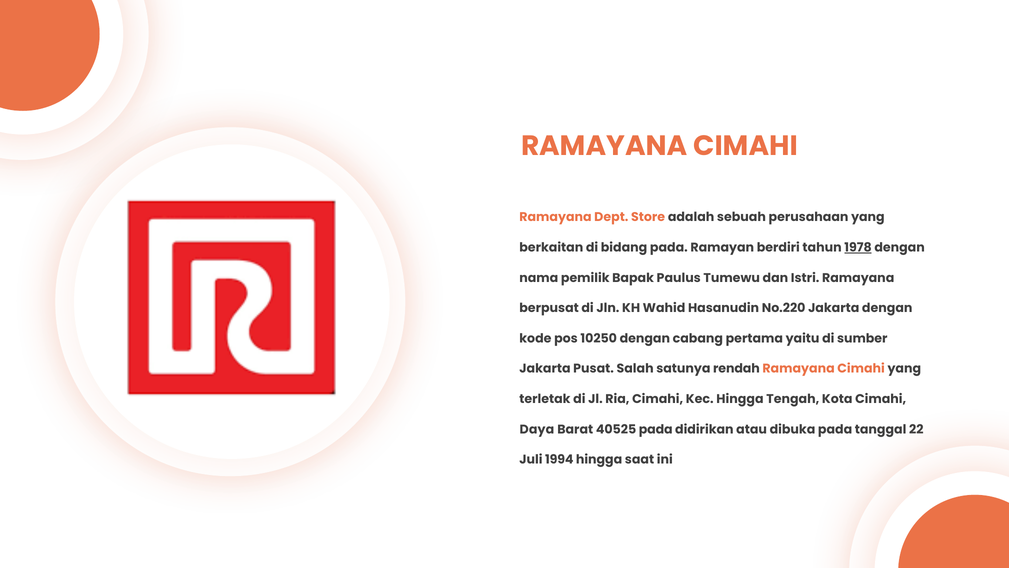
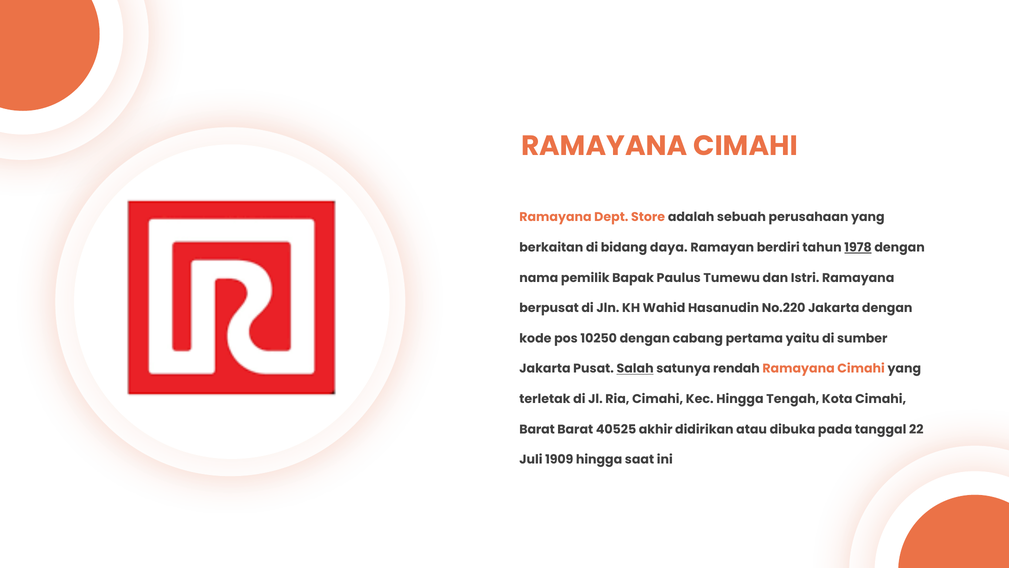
bidang pada: pada -> daya (669, 247)
Salah underline: none -> present (635, 368)
Daya: Daya -> Barat (537, 429)
40525 pada: pada -> akhir (656, 429)
1994: 1994 -> 1909 (559, 459)
